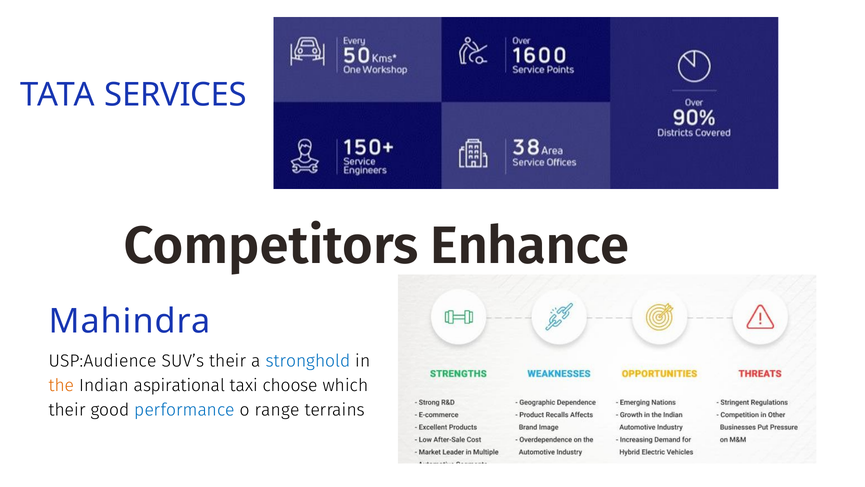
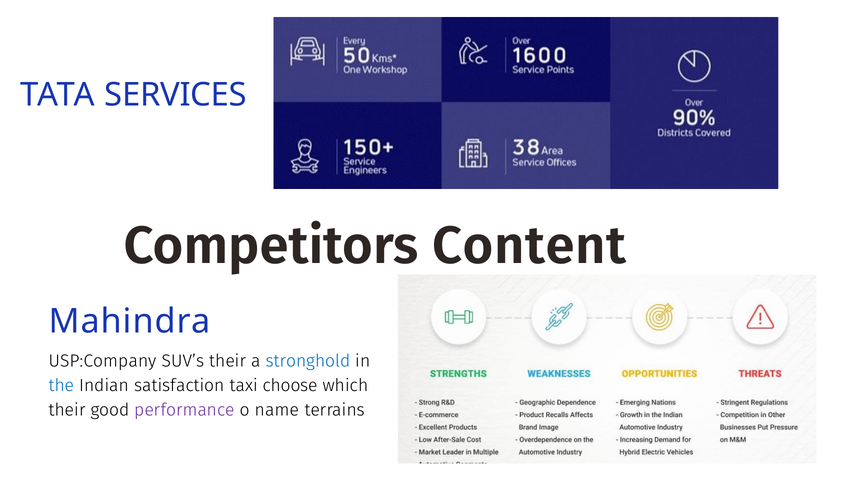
Enhance: Enhance -> Content (529, 245)
USP:Audience: USP:Audience -> USP:Company (103, 361)
the colour: orange -> blue (61, 385)
aspirational: aspirational -> satisfaction (179, 385)
performance colour: blue -> purple (185, 410)
range: range -> name (277, 410)
